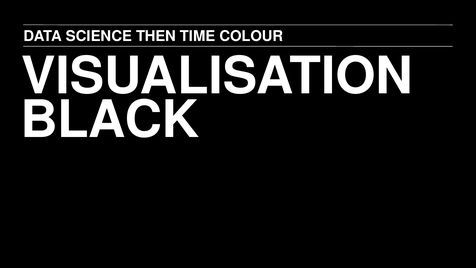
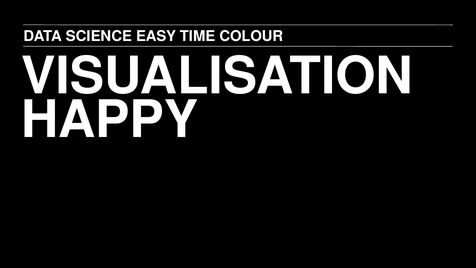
THEN: THEN -> EASY (156, 36)
BLACK: BLACK -> HAPPY (110, 120)
